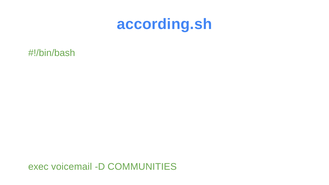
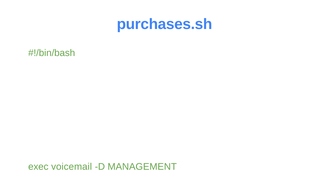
according.sh: according.sh -> purchases.sh (165, 24)
COMMUNITIES: COMMUNITIES -> MANAGEMENT (142, 167)
